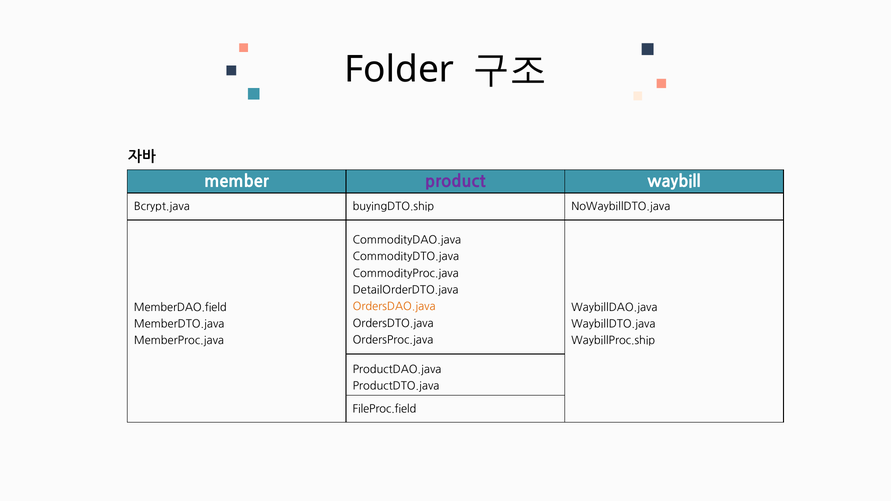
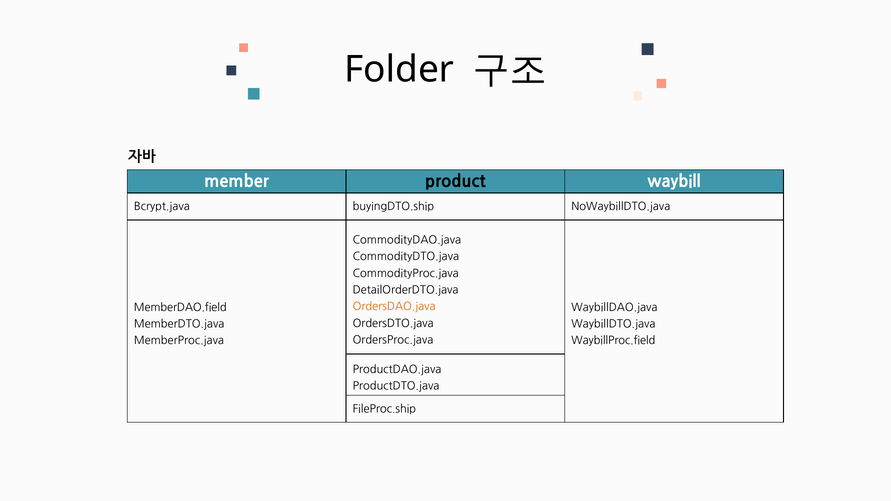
product colour: purple -> black (455, 182)
WaybillProc.ship: WaybillProc.ship -> WaybillProc.field (613, 341)
FileProc.field: FileProc.field -> FileProc.ship (384, 409)
